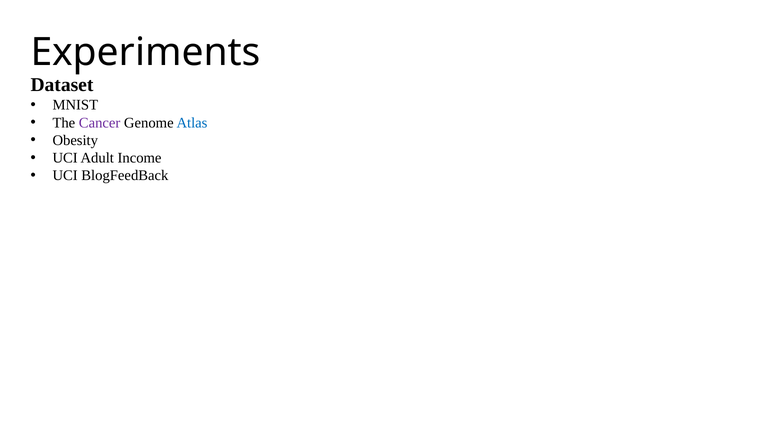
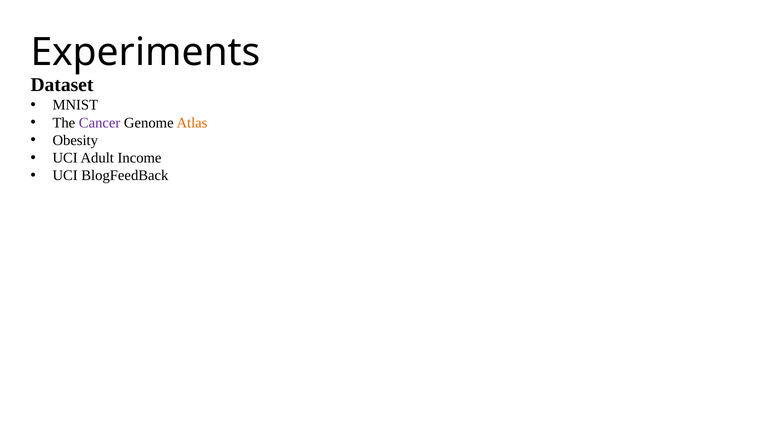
Atlas colour: blue -> orange (192, 123)
